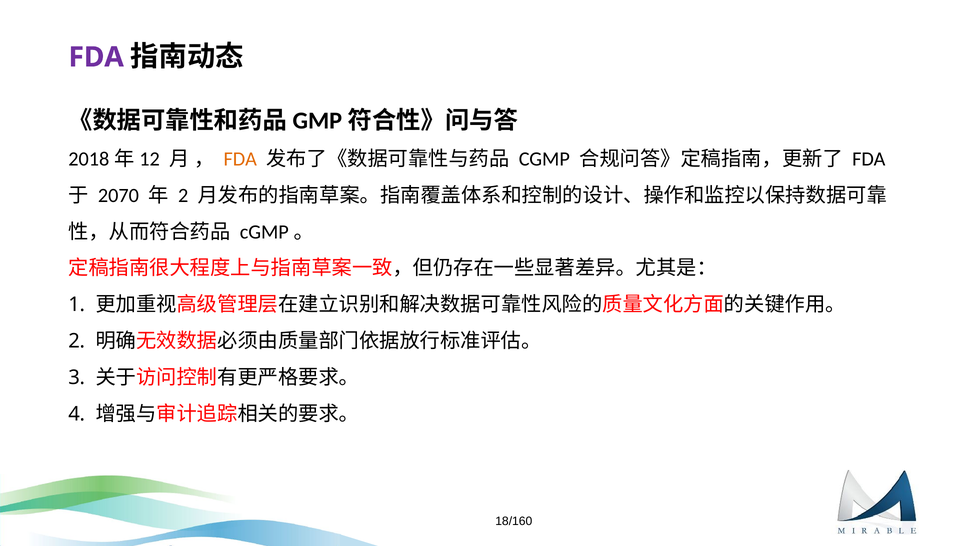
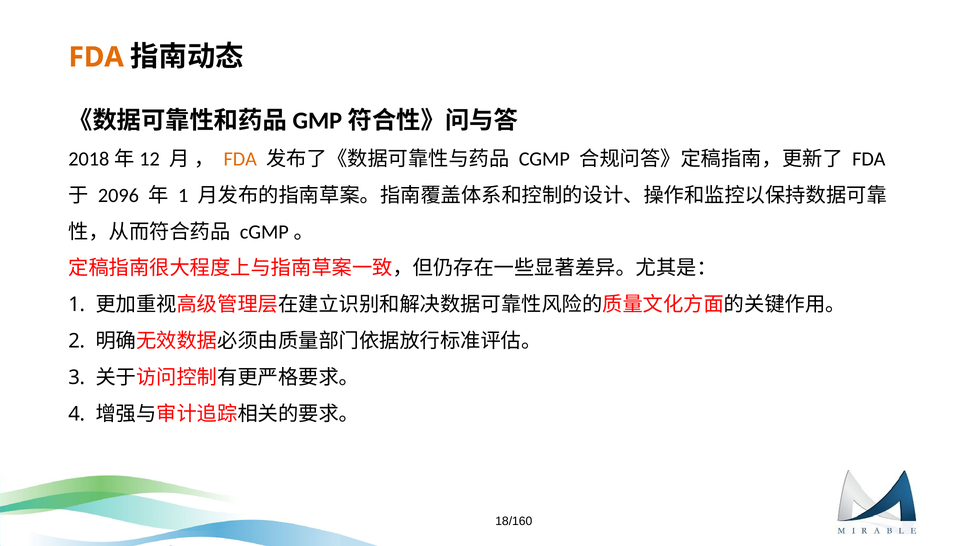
FDA colour: purple -> orange (96, 57)
2070: 2070 -> 2096 (118, 196)
2: 2 -> 1 (183, 196)
